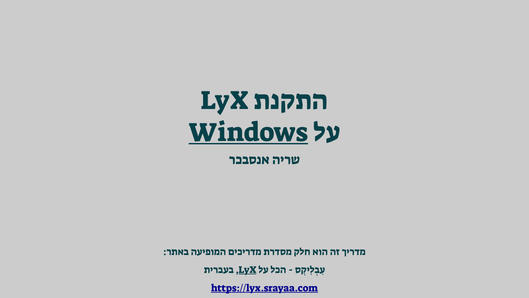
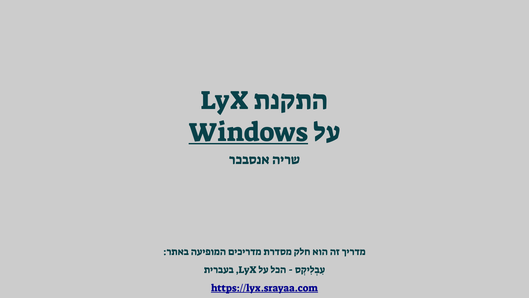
LyX underline: present -> none (248, 269)
